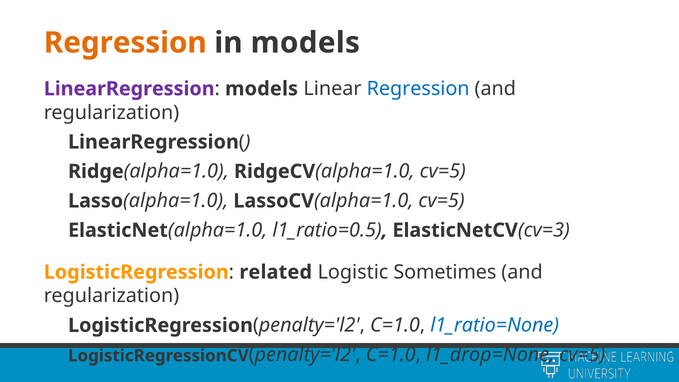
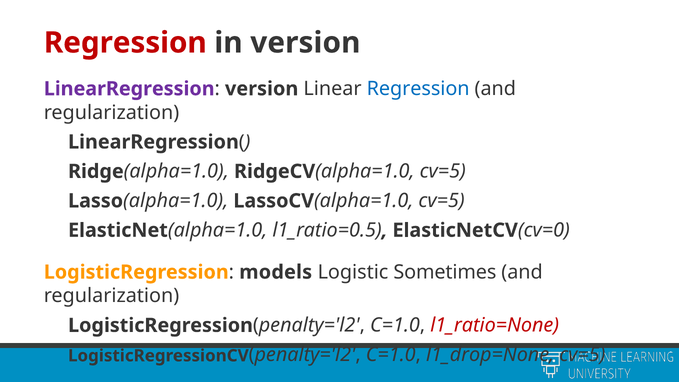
Regression colour: orange -> red (125, 43)
in models: models -> version (305, 43)
models: models -> version (262, 89)
cv=3: cv=3 -> cv=0 (544, 230)
related: related -> models (276, 272)
l1_ratio=None colour: blue -> red (495, 325)
